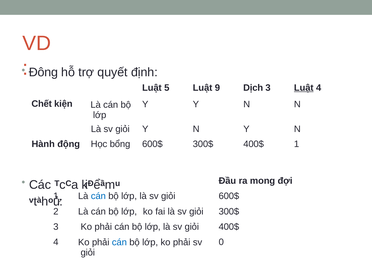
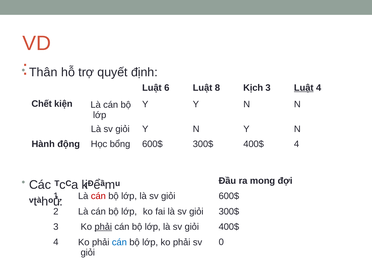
Đông: Đông -> Thân (43, 72)
5: 5 -> 6 (167, 88)
9: 9 -> 8 (217, 88)
Dịch: Dịch -> Kịch (253, 88)
400$ 1: 1 -> 4 (297, 144)
cán colour: blue -> red (98, 196)
phải underline: none -> present (103, 227)
